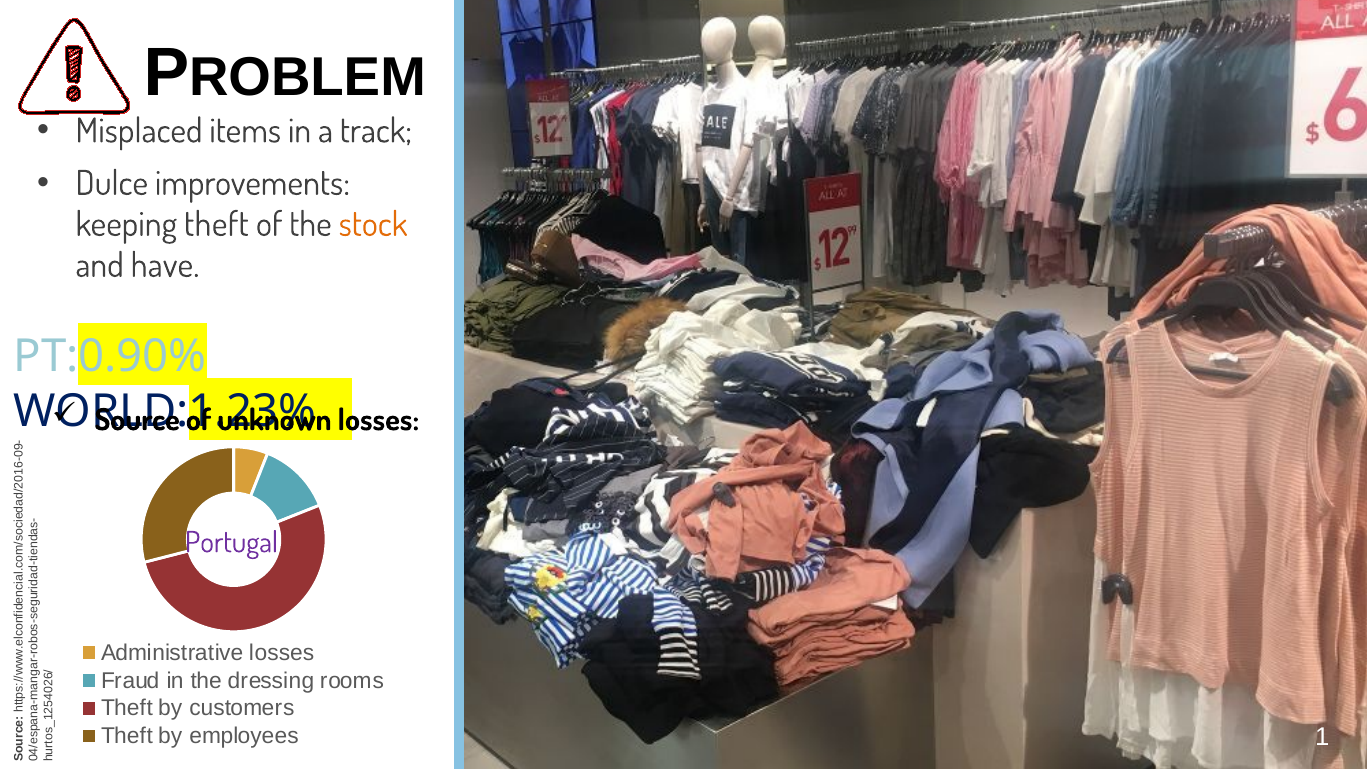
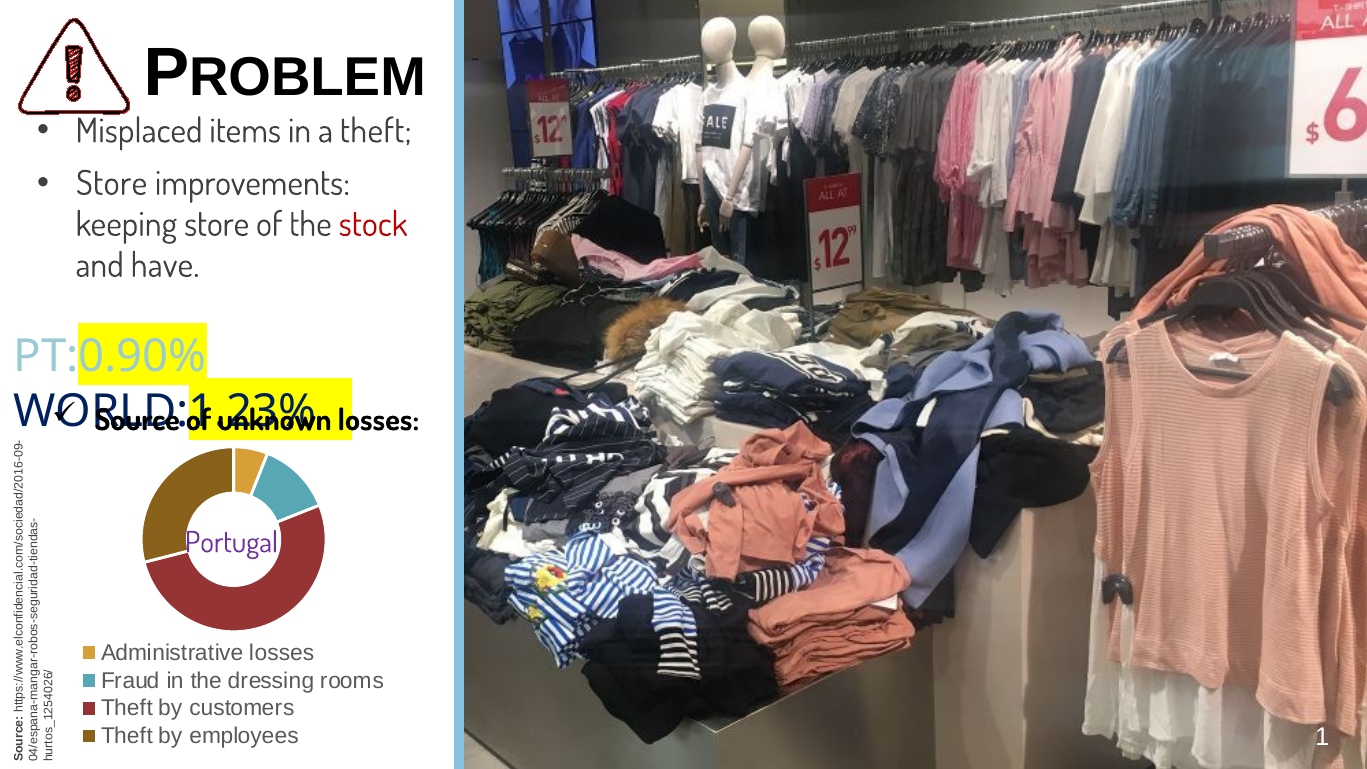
a track: track -> theft (376, 131)
Dulce: Dulce -> Store (112, 184)
keeping theft: theft -> store (217, 225)
stock colour: orange -> red (373, 225)
